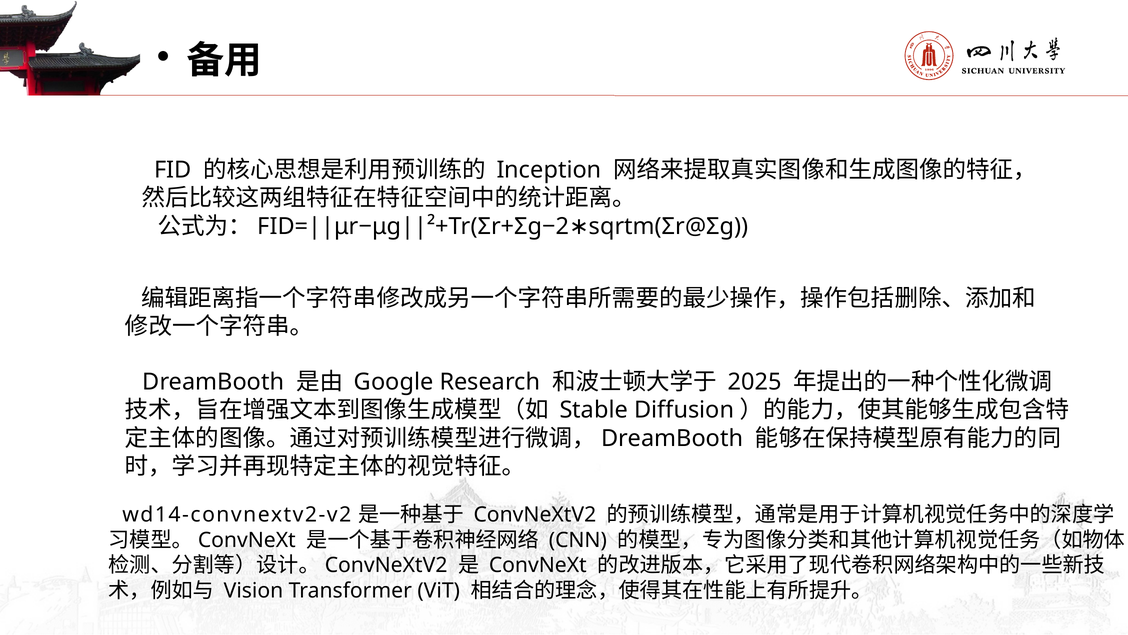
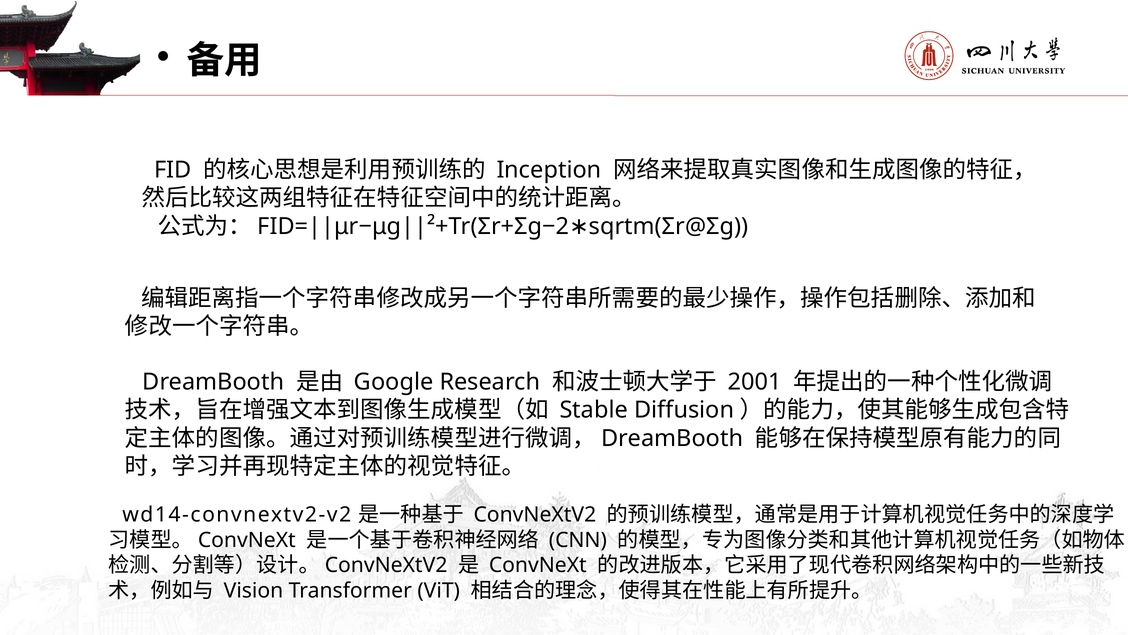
2025: 2025 -> 2001 (755, 382)
